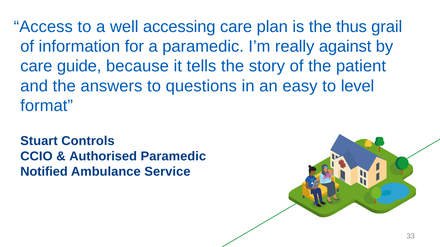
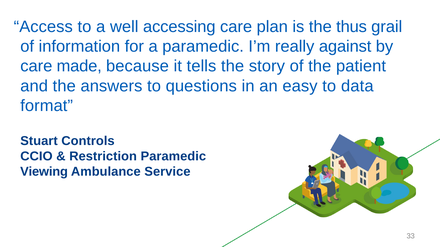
guide: guide -> made (79, 66)
level: level -> data (357, 86)
Authorised: Authorised -> Restriction (103, 157)
Notified: Notified -> Viewing (44, 172)
